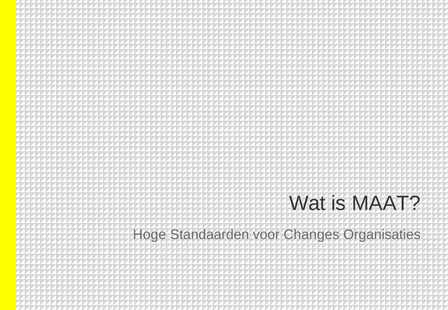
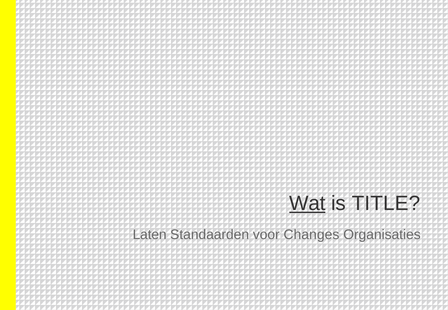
Wat underline: none -> present (307, 204)
MAAT: MAAT -> TITLE (386, 204)
Hoge: Hoge -> Laten (150, 235)
